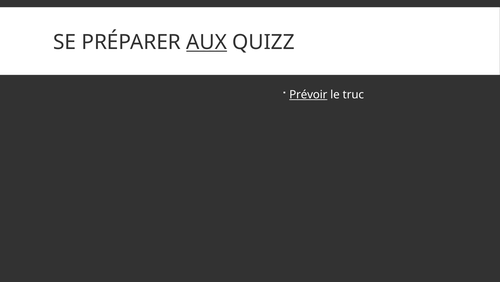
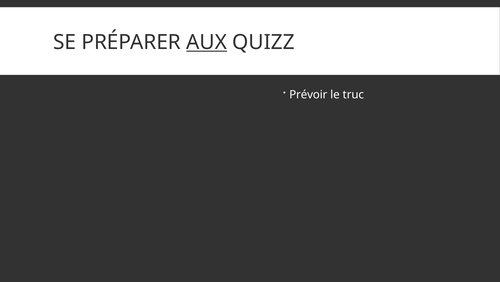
Prévoir underline: present -> none (308, 94)
